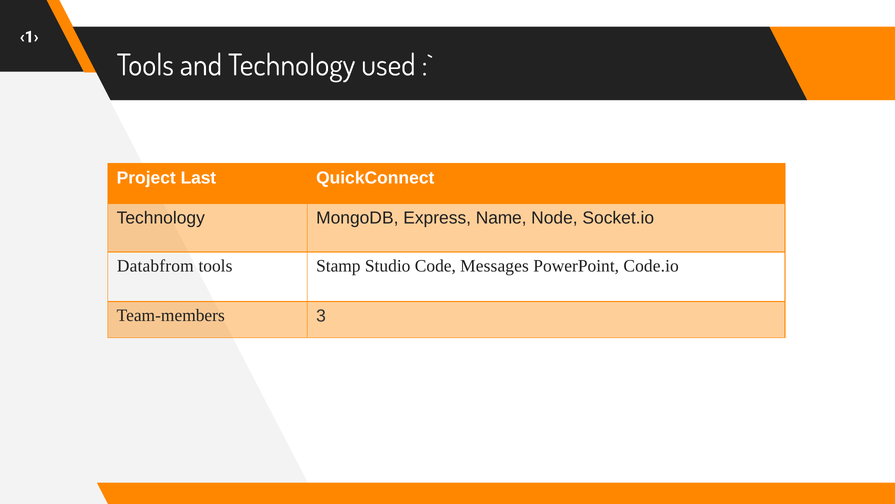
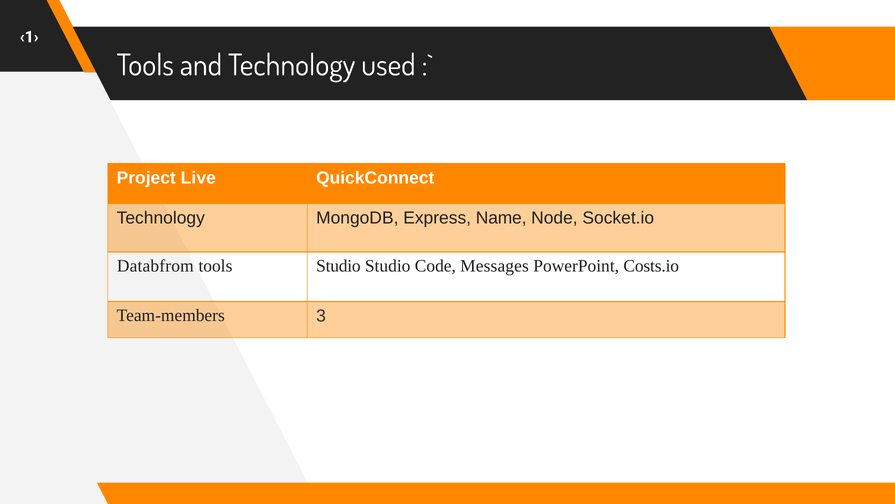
Last: Last -> Live (198, 178)
tools Stamp: Stamp -> Studio (338, 266)
Code.io: Code.io -> Costs.io (651, 266)
